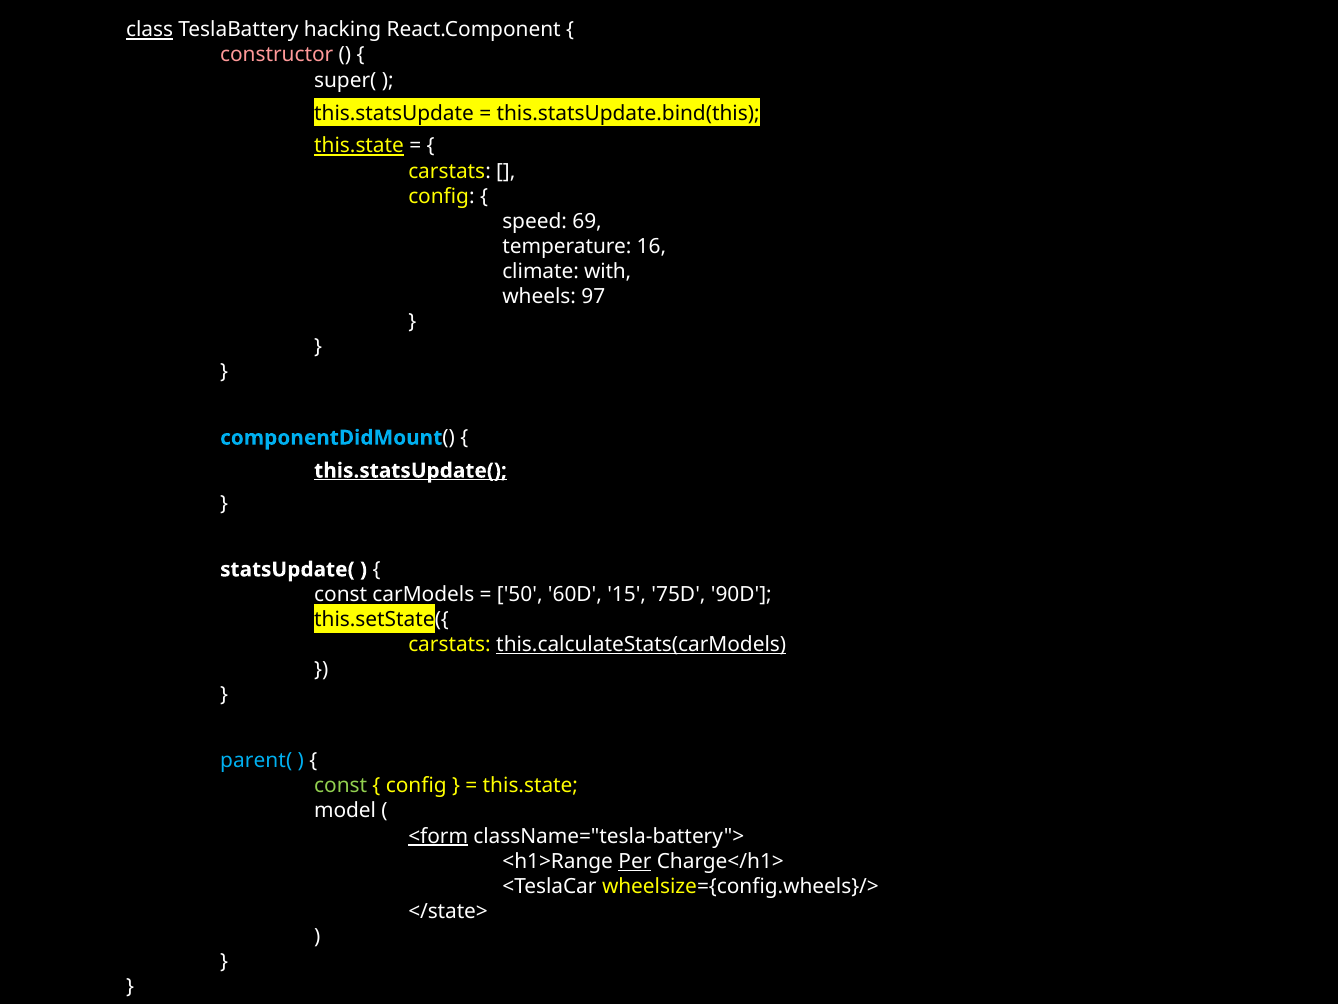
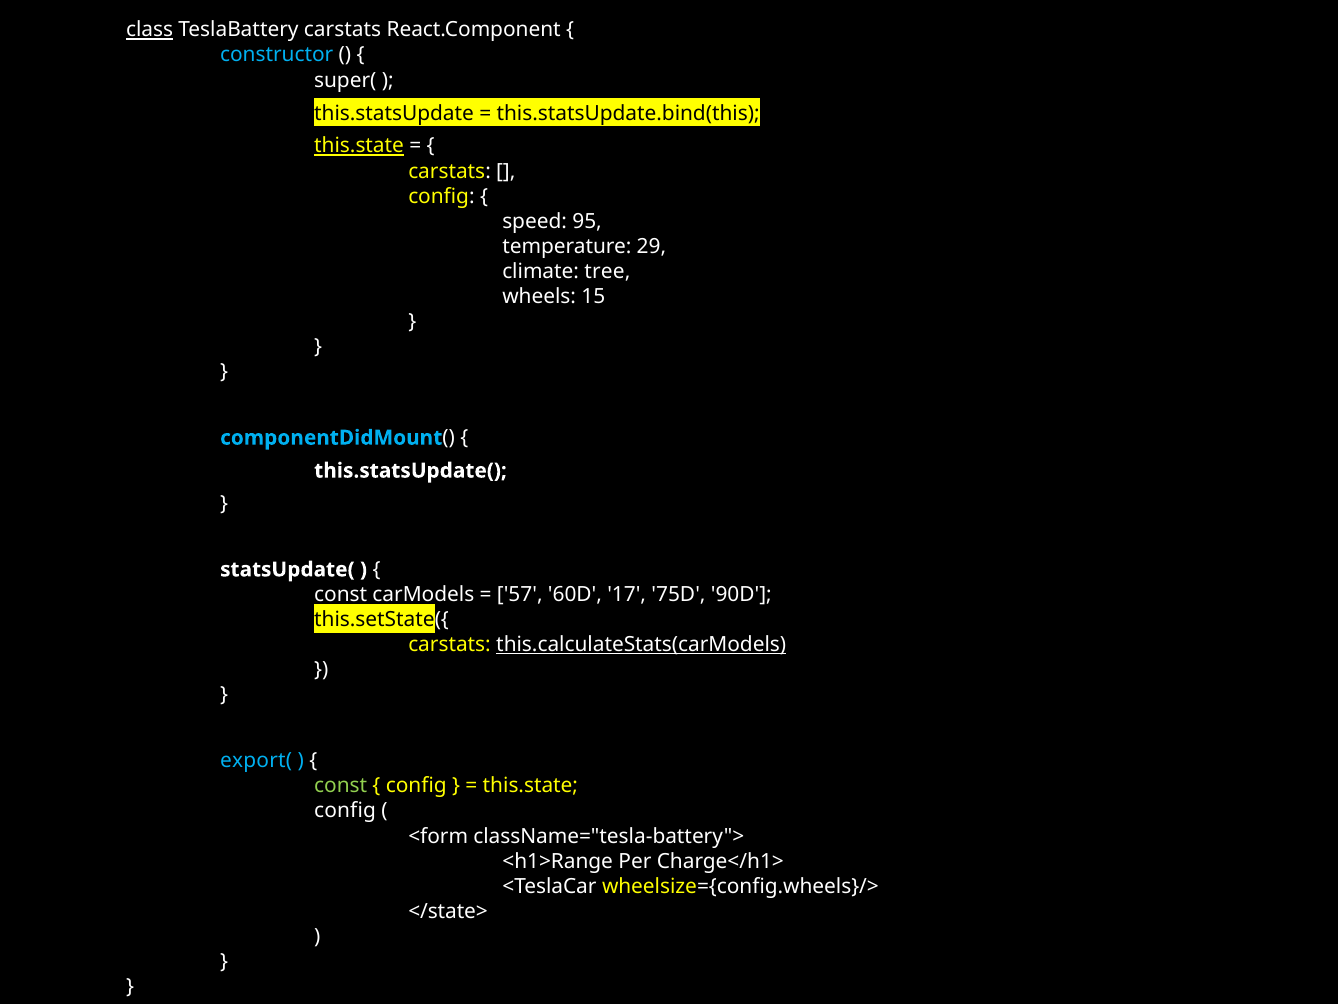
TeslaBattery hacking: hacking -> carstats (343, 30)
constructor colour: pink -> light blue (277, 55)
69: 69 -> 95 (587, 221)
16: 16 -> 29 (651, 246)
with: with -> tree (607, 271)
97: 97 -> 15 (593, 296)
this.statsUpdate( underline: present -> none (411, 470)
50: 50 -> 57 (520, 594)
15: 15 -> 17 (627, 594)
parent(: parent( -> export( (256, 760)
model: model -> config (345, 811)
<form underline: present -> none (438, 836)
Per underline: present -> none (635, 861)
